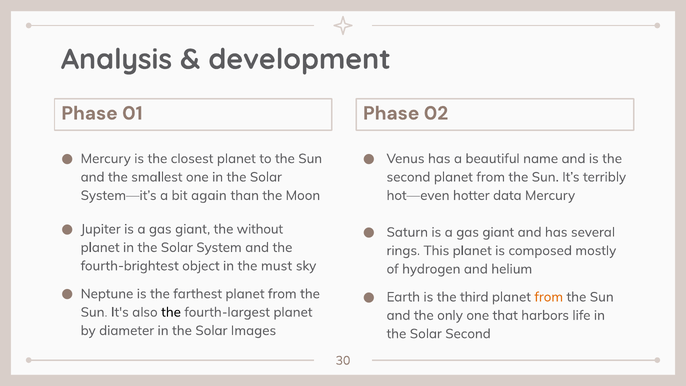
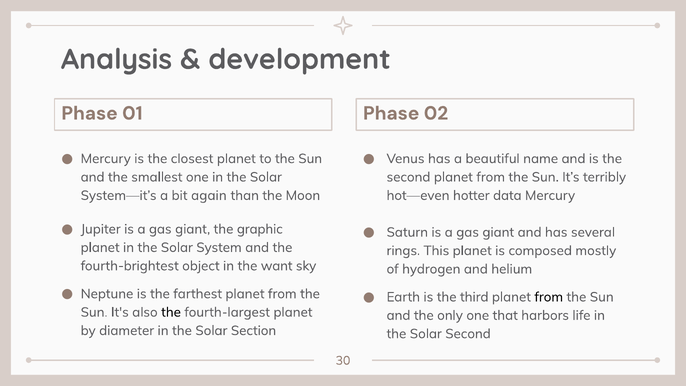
without: without -> graphic (260, 229)
must: must -> want (277, 266)
from colour: orange -> black (549, 297)
Images: Images -> Section (254, 331)
